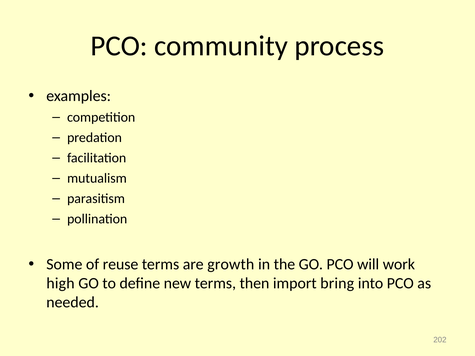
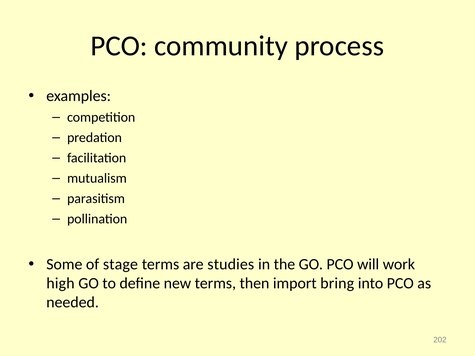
reuse: reuse -> stage (120, 265)
growth: growth -> studies (231, 265)
